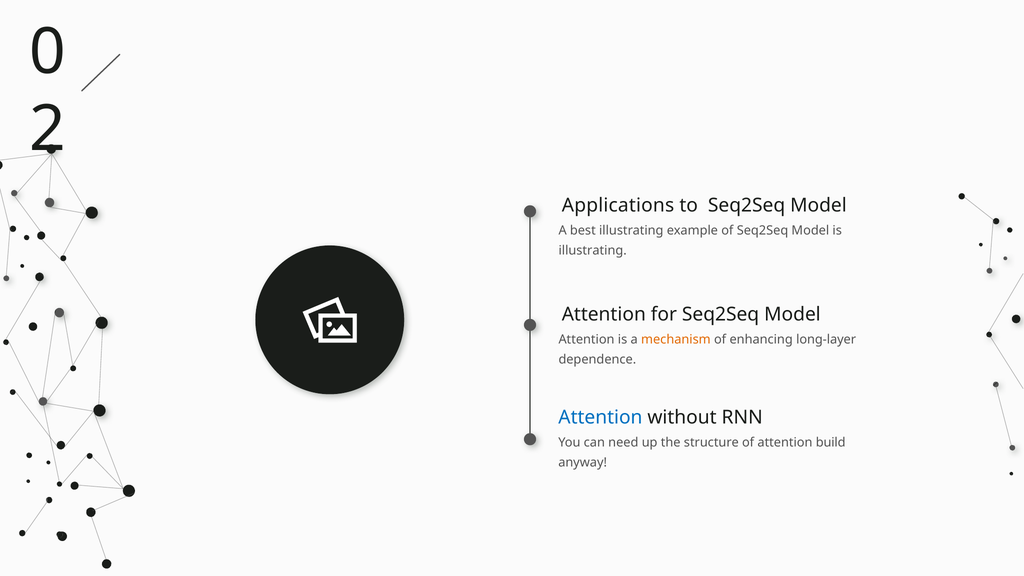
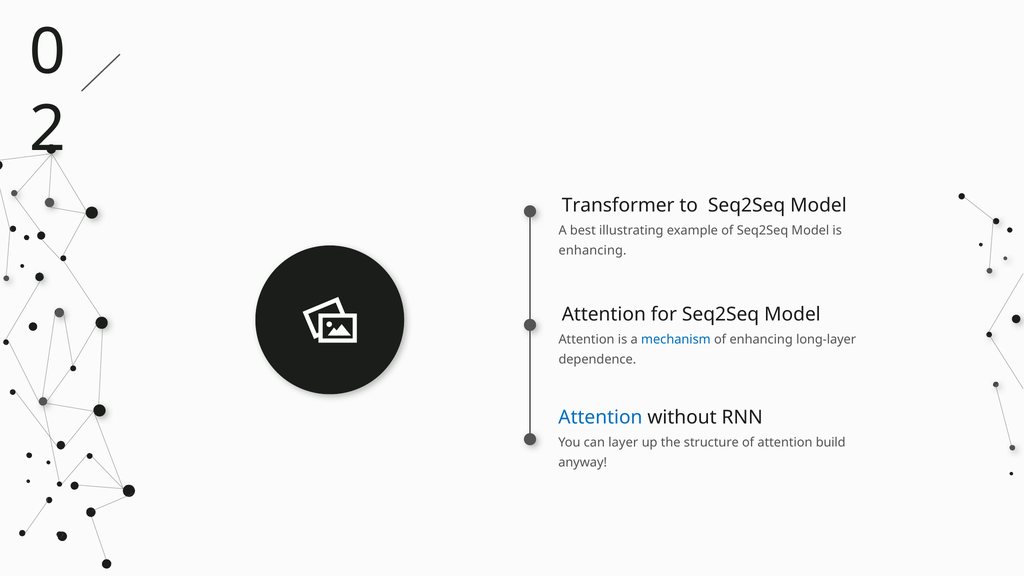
Applications: Applications -> Transformer (618, 206)
illustrating: illustrating -> enhancing (593, 251)
mechanism colour: orange -> blue (676, 339)
need: need -> layer (623, 443)
